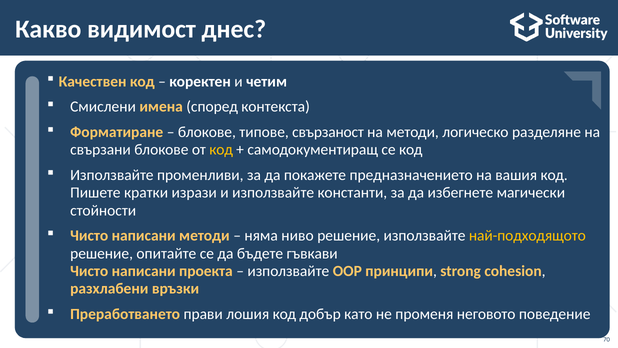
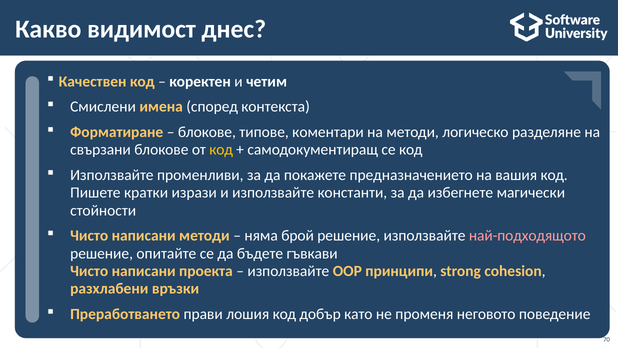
свързаност: свързаност -> коментари (328, 132)
ниво: ниво -> брой (298, 236)
най-подходящото colour: yellow -> pink (527, 236)
